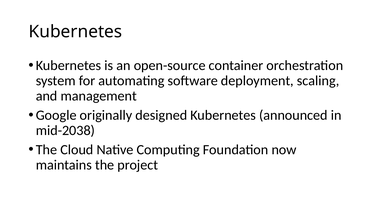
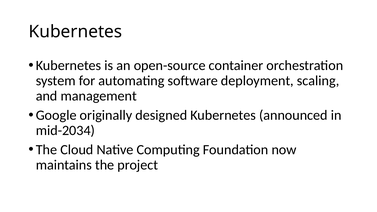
mid-2038: mid-2038 -> mid-2034 (65, 130)
